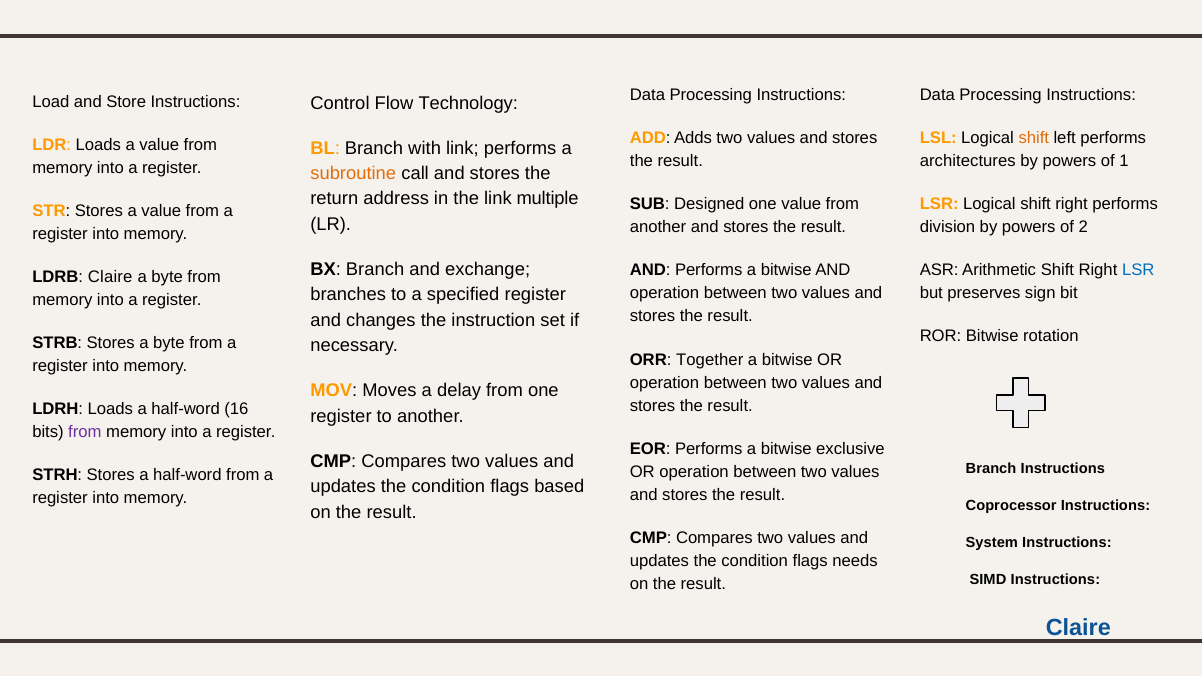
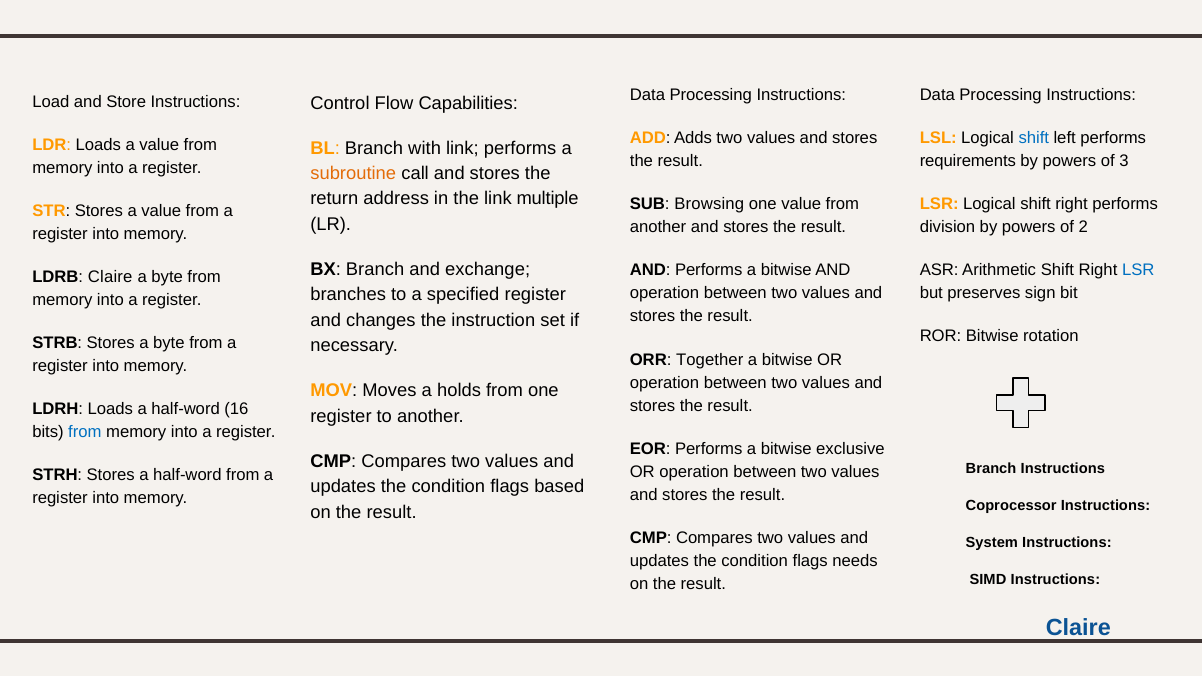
Technology: Technology -> Capabilities (468, 103)
shift colour: orange -> blue (1034, 138)
architectures: architectures -> requirements (968, 161)
1: 1 -> 3 (1124, 161)
Designed: Designed -> Browsing (709, 204)
delay: delay -> holds (459, 391)
from colour: purple -> blue (85, 432)
